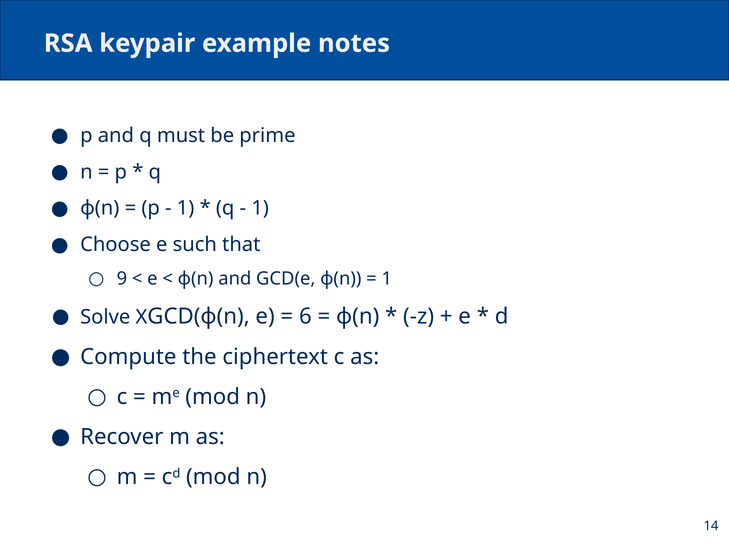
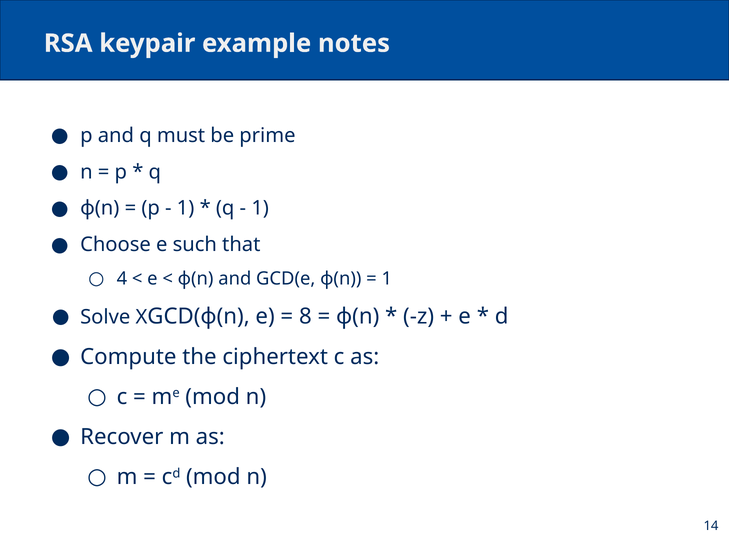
9: 9 -> 4 (122, 279)
6: 6 -> 8 (305, 317)
